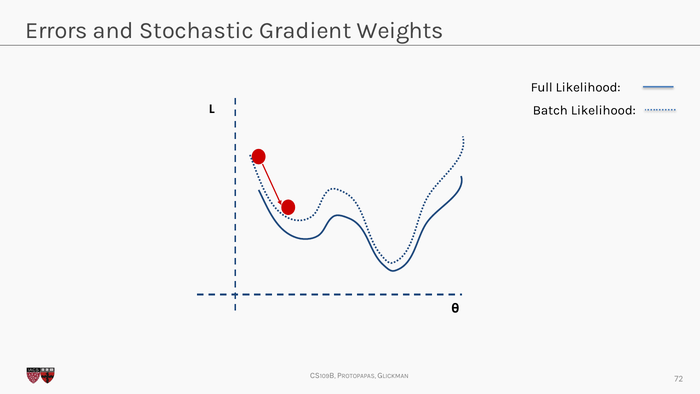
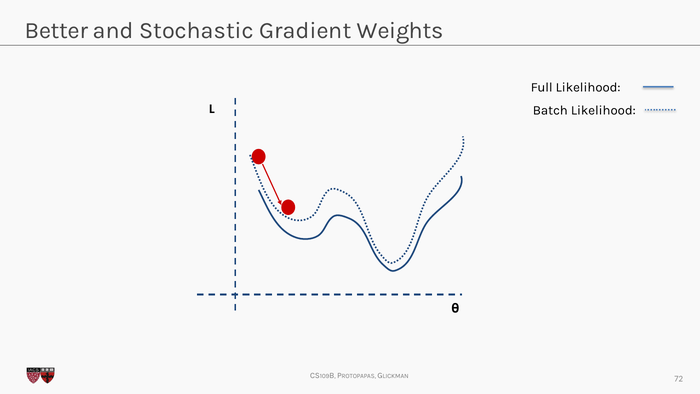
Errors: Errors -> Better (56, 31)
